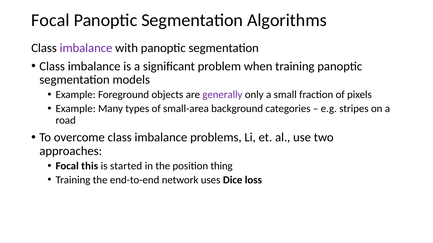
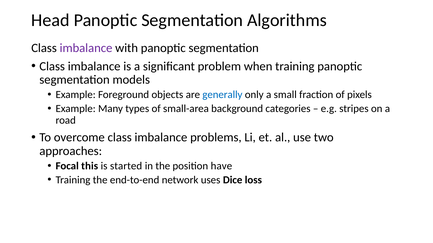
Focal: Focal -> Head (50, 20)
generally colour: purple -> blue (222, 95)
thing: thing -> have (221, 166)
